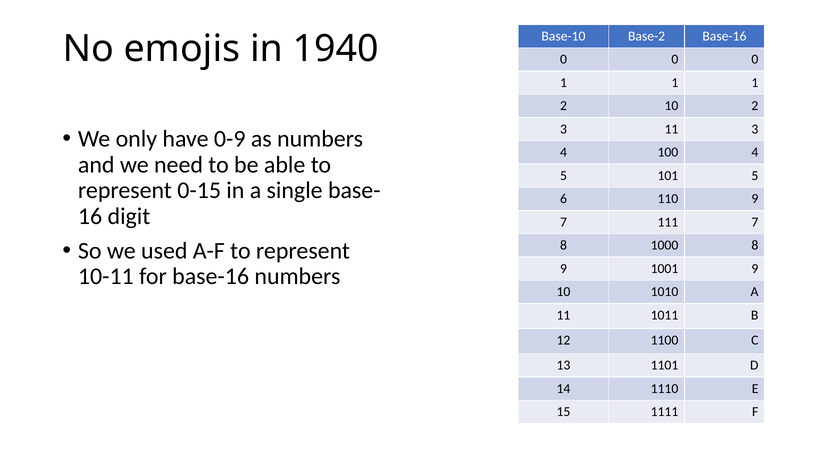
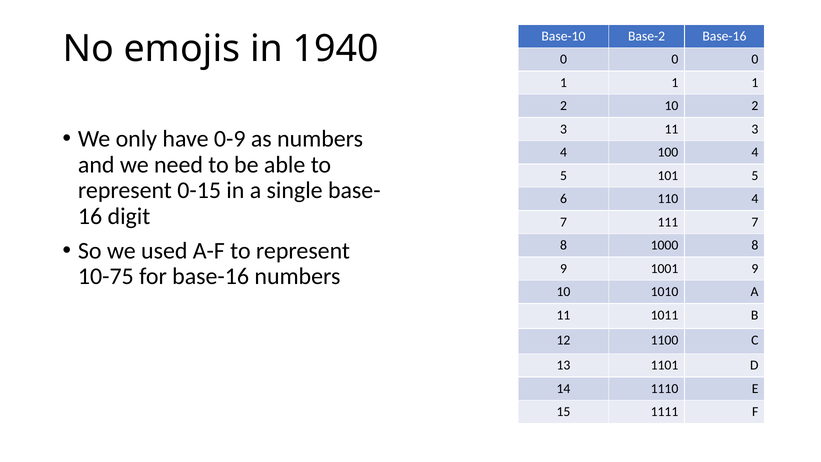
110 9: 9 -> 4 (755, 199)
10-11: 10-11 -> 10-75 (106, 276)
